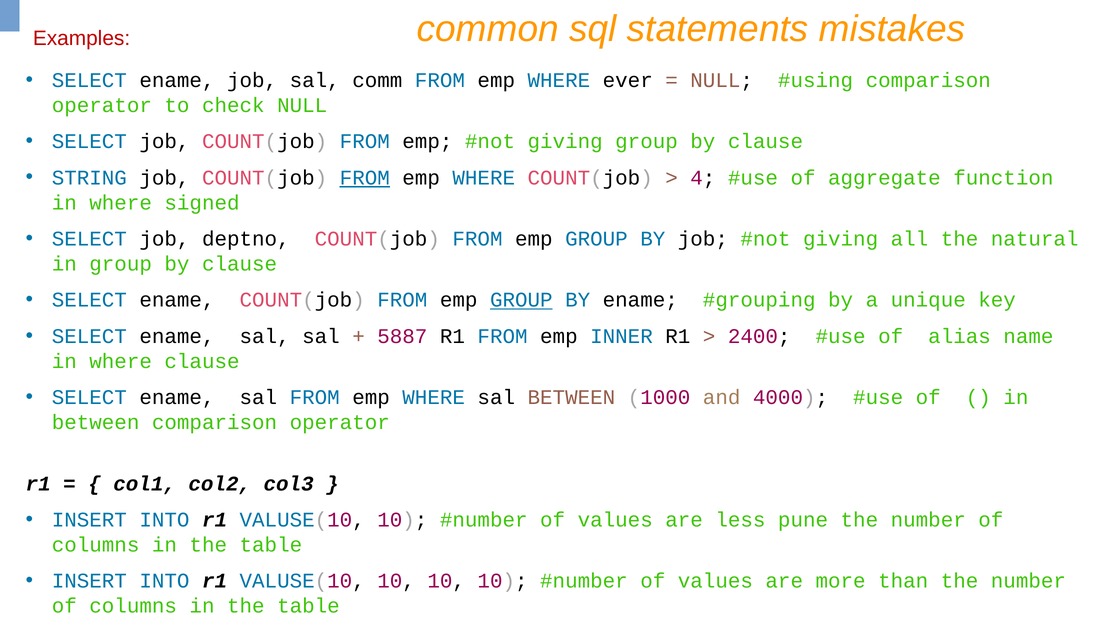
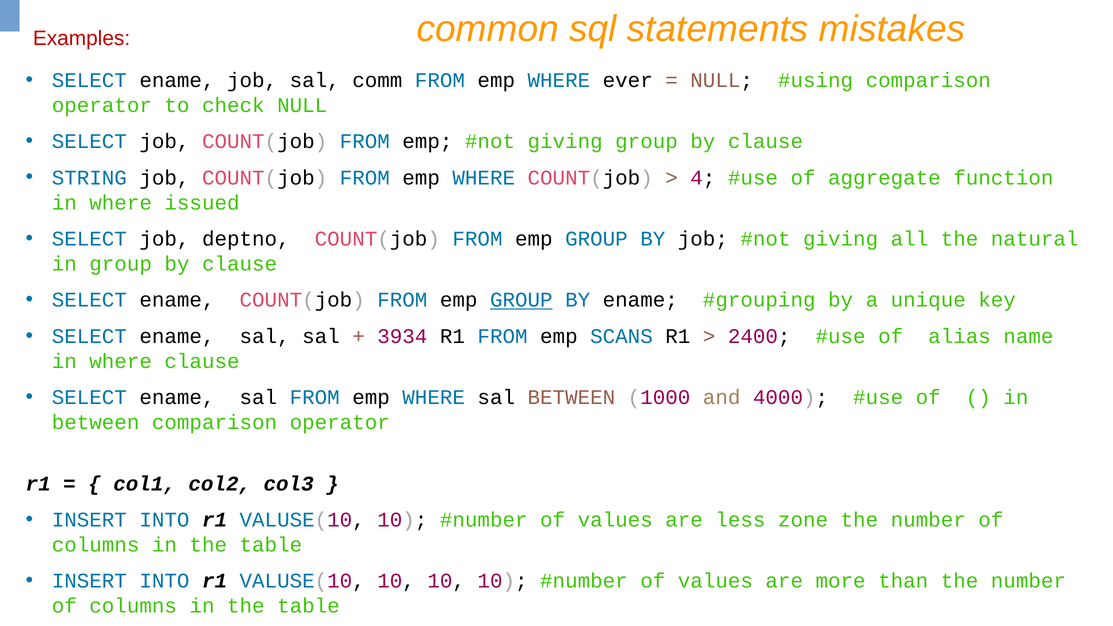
FROM underline: present -> none (365, 178)
signed: signed -> issued (202, 203)
5887: 5887 -> 3934 (402, 336)
INNER: INNER -> SCANS (621, 336)
pune: pune -> zone (803, 520)
